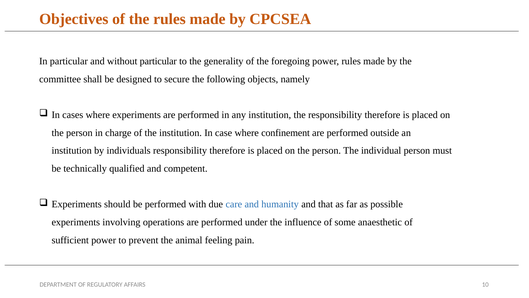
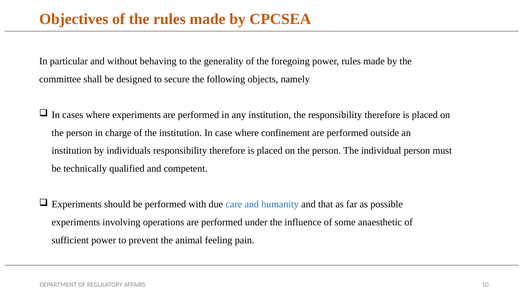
without particular: particular -> behaving (158, 61)
